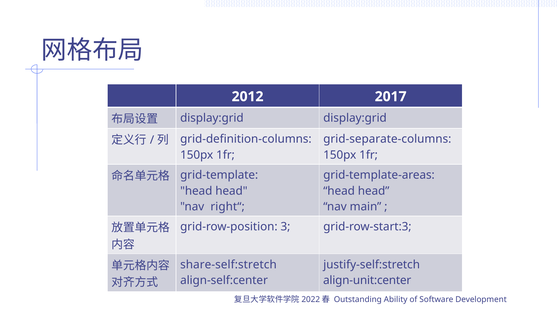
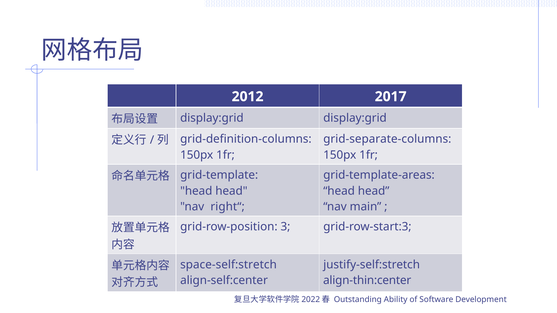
share-self:stretch: share-self:stretch -> space-self:stretch (228, 265)
align-unit:center: align-unit:center -> align-thin:center (367, 281)
